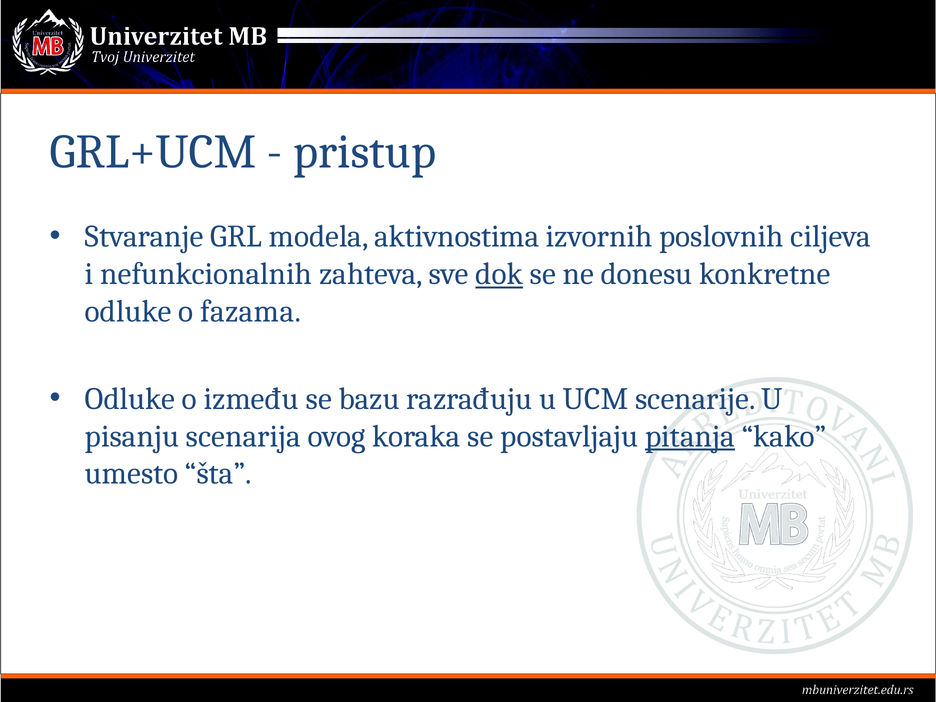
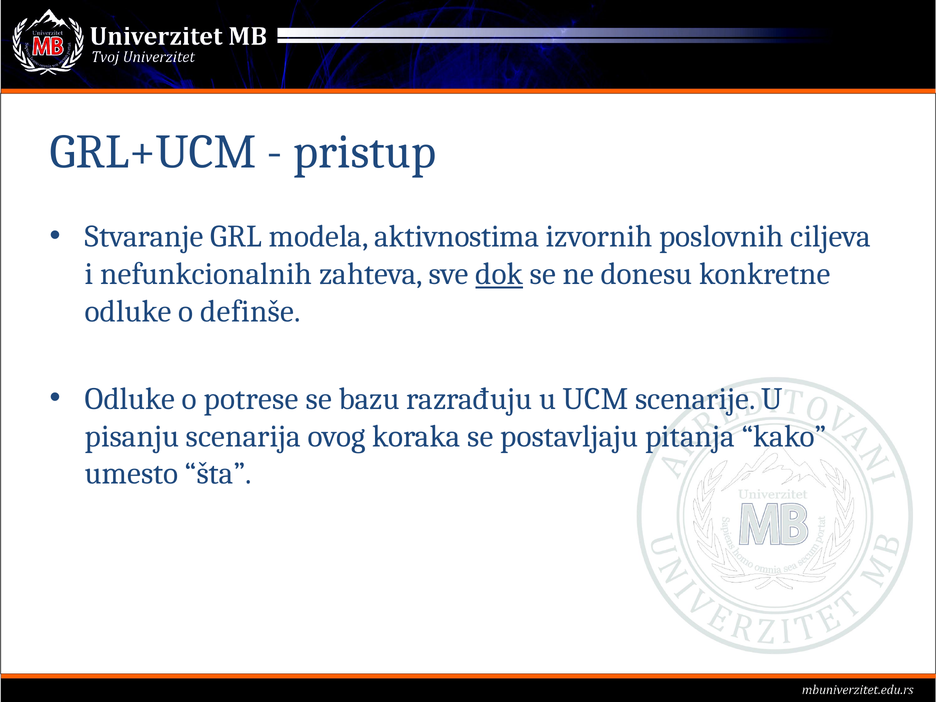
fazama: fazama -> definše (251, 311)
između: između -> potrese (251, 399)
pitanja underline: present -> none (690, 436)
